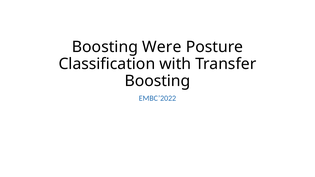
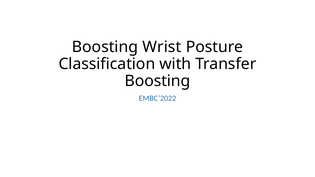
Were: Were -> Wrist (162, 47)
